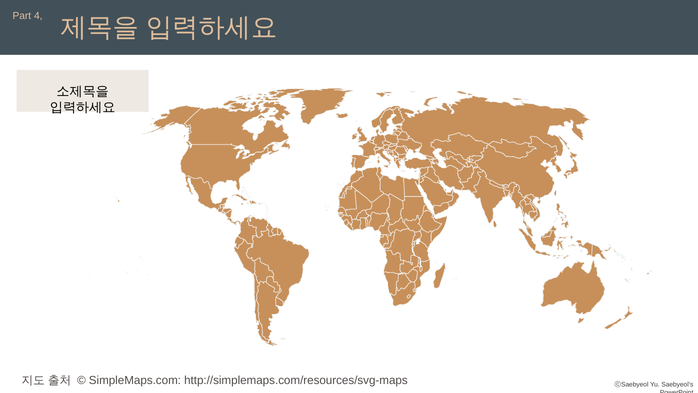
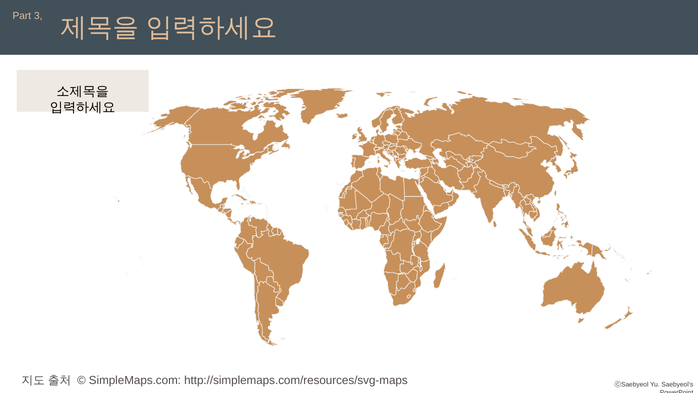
4: 4 -> 3 (38, 16)
